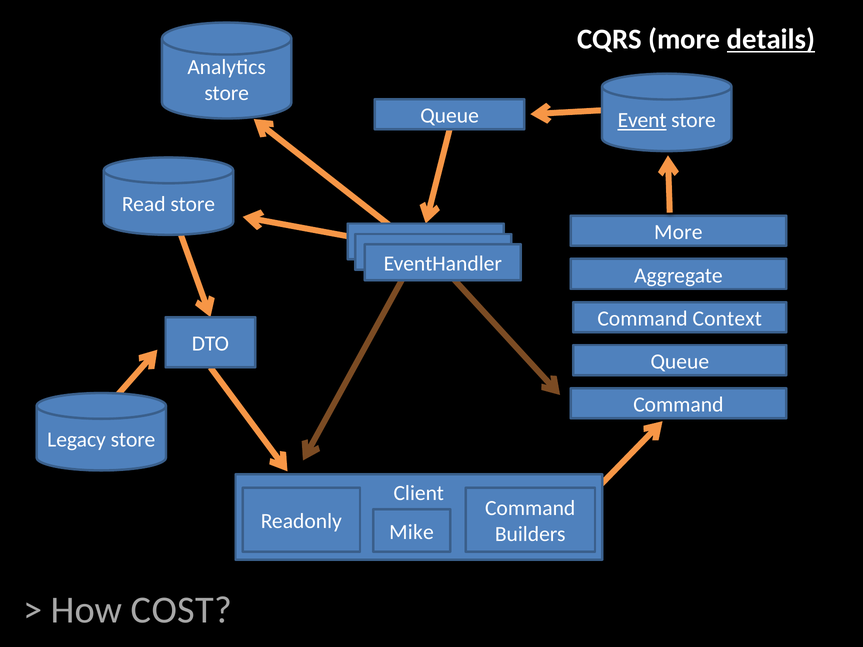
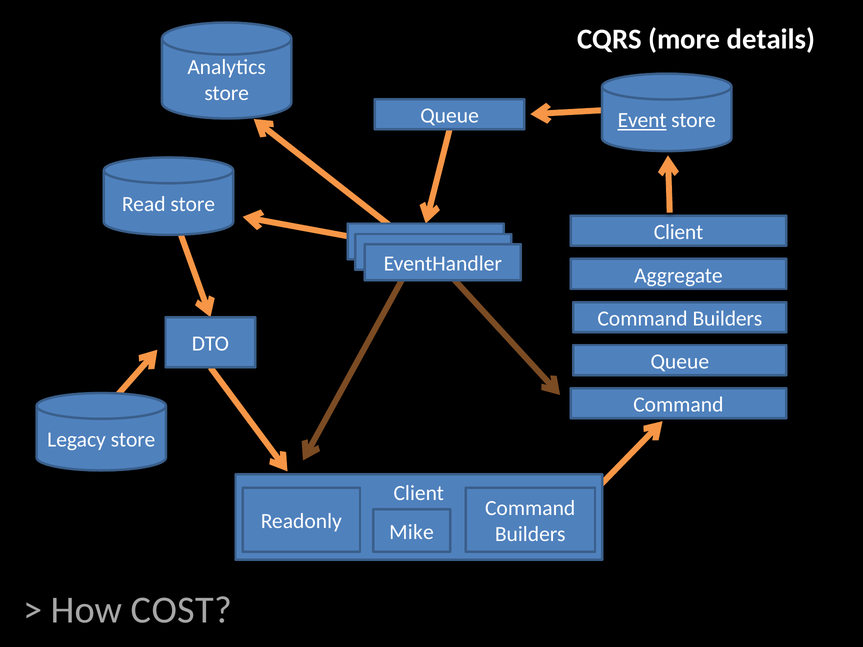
details underline: present -> none (771, 39)
More: More -> Client (679, 232)
Context: Context -> Builders (727, 319)
